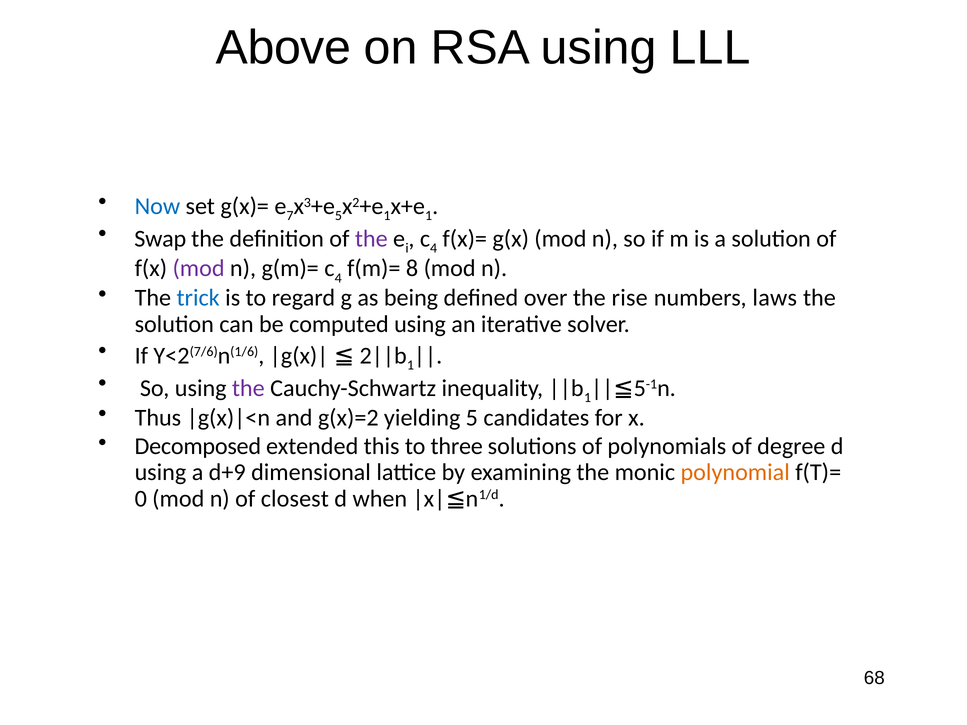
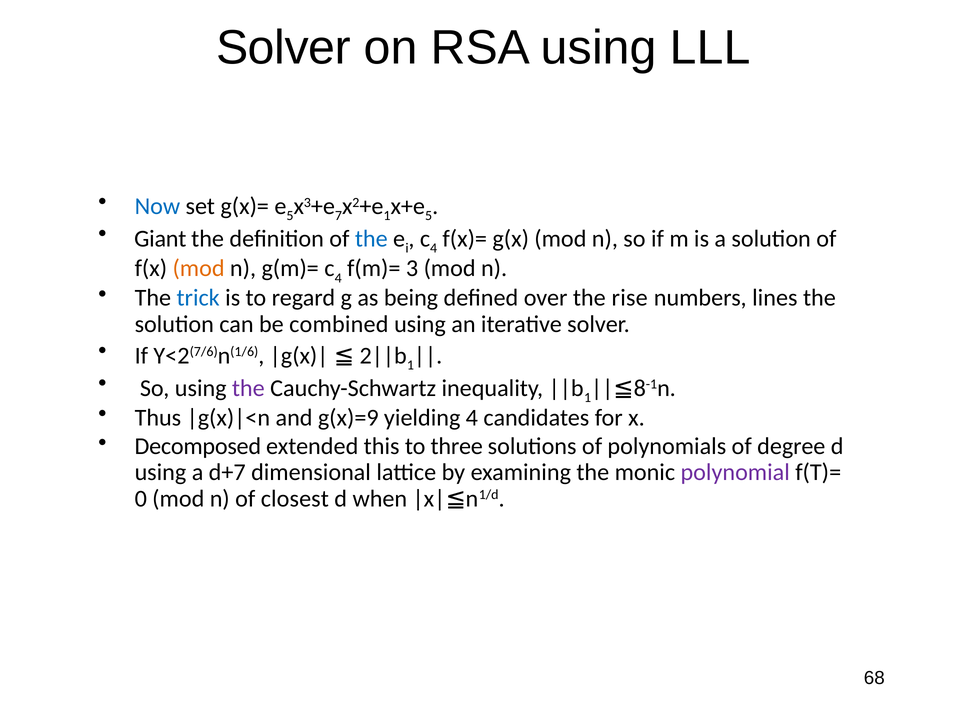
Above: Above -> Solver (283, 48)
7: 7 -> 5 (290, 216)
5: 5 -> 7 (339, 216)
1: 1 -> 5 (429, 216)
Swap: Swap -> Giant (160, 239)
the colour: purple -> blue (371, 239)
mod colour: purple -> orange (199, 269)
8: 8 -> 3 (412, 269)
laws: laws -> lines (775, 298)
computed: computed -> combined (339, 324)
5: 5 -> 8 (640, 388)
g(x)=2: g(x)=2 -> g(x)=9 (348, 418)
yielding 5: 5 -> 4 (472, 418)
d+9: d+9 -> d+7 (227, 473)
polynomial colour: orange -> purple (735, 473)
